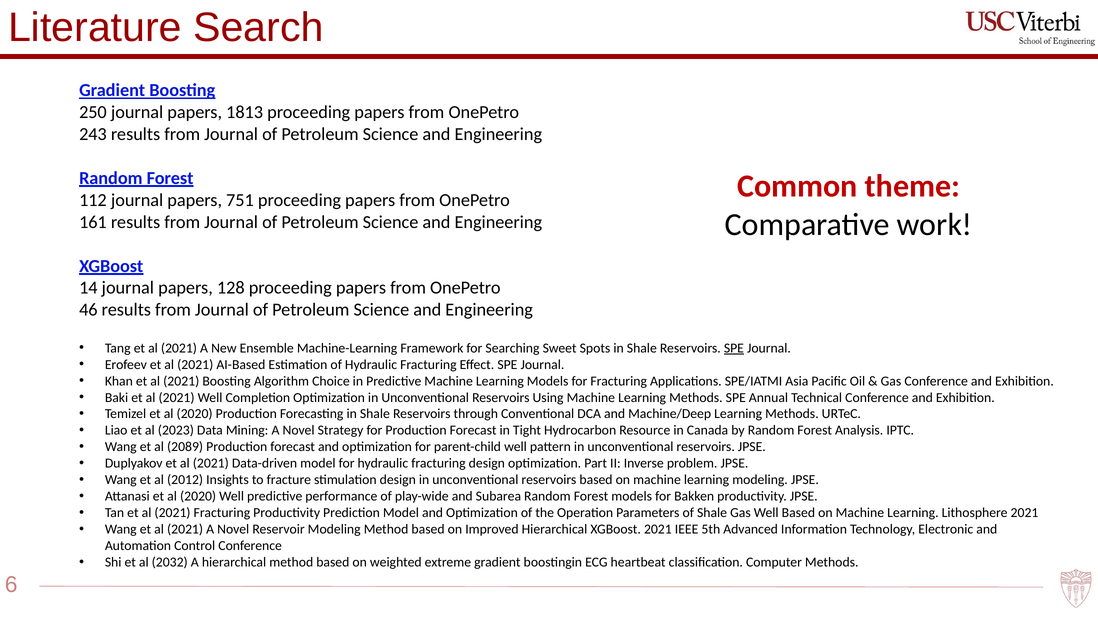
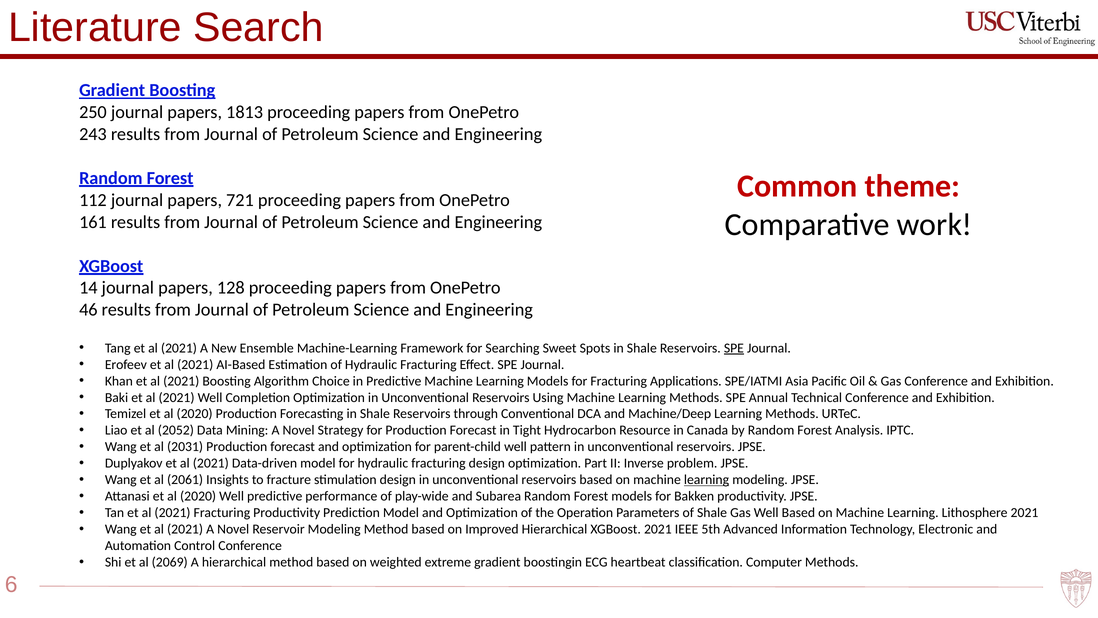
751: 751 -> 721 (240, 200)
2023: 2023 -> 2052 (176, 430)
2089: 2089 -> 2031 (185, 447)
2012: 2012 -> 2061 (185, 480)
learning underline: none -> present (707, 480)
2032: 2032 -> 2069 (170, 562)
